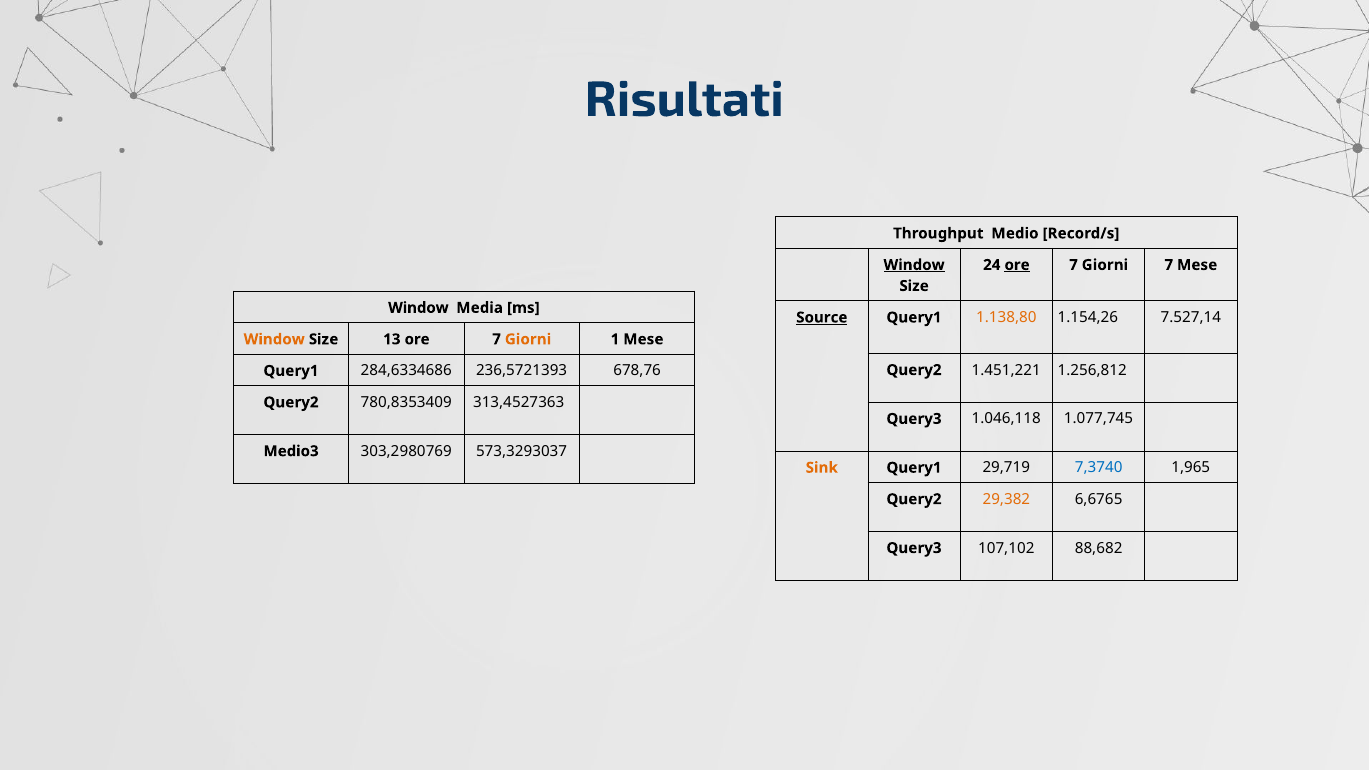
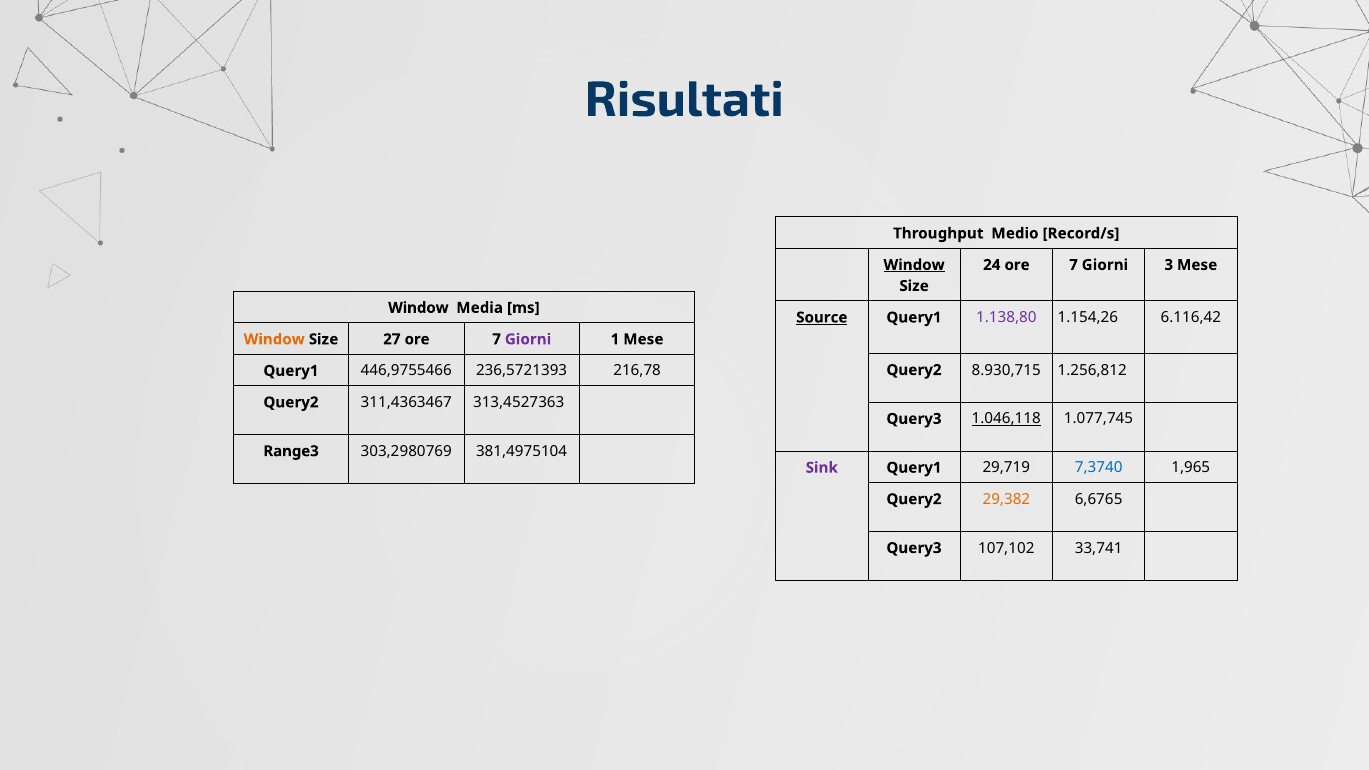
ore underline: present -> none (1017, 265)
Giorni 7: 7 -> 3 (1169, 265)
1.138,80 colour: orange -> purple (1006, 318)
7.527,14: 7.527,14 -> 6.116,42 (1191, 318)
13: 13 -> 27 (392, 339)
Giorni colour: orange -> purple (528, 339)
1.451,221: 1.451,221 -> 8.930,715 (1006, 370)
284,6334686: 284,6334686 -> 446,9755466 (406, 371)
678,76: 678,76 -> 216,78 (637, 371)
780,8353409: 780,8353409 -> 311,4363467 (406, 402)
1.046,118 underline: none -> present (1006, 419)
Medio3: Medio3 -> Range3 (291, 451)
573,3293037: 573,3293037 -> 381,4975104 (522, 451)
Sink colour: orange -> purple (822, 468)
88,682: 88,682 -> 33,741 (1099, 548)
